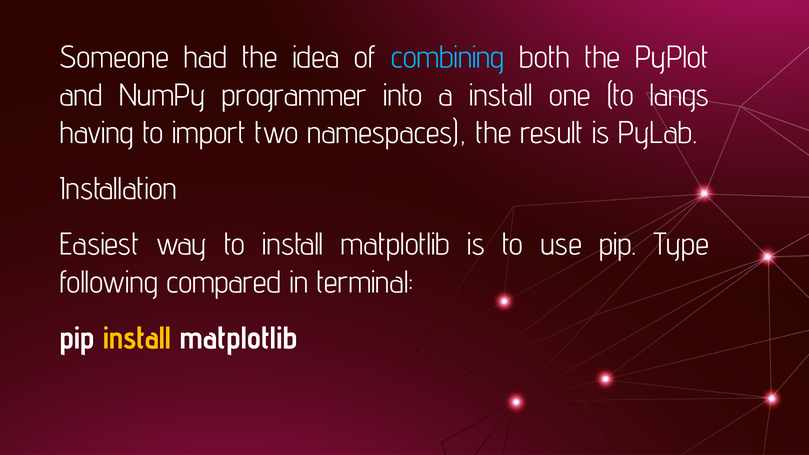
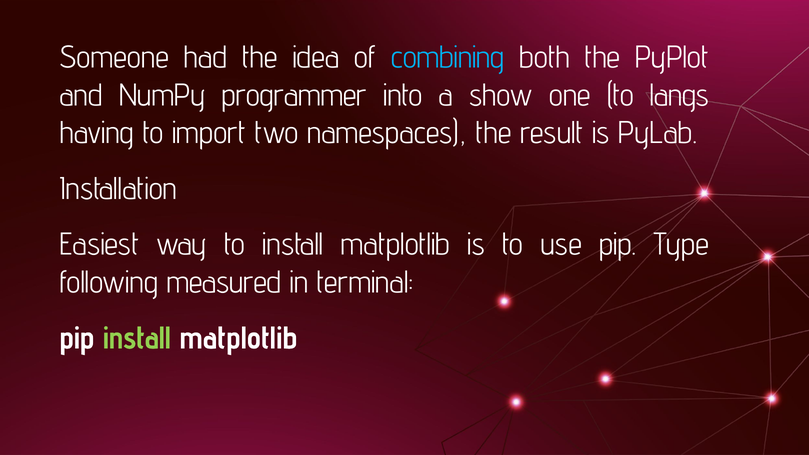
a install: install -> show (501, 95)
compared: compared -> measured (224, 282)
install colour: yellow -> light green (137, 338)
